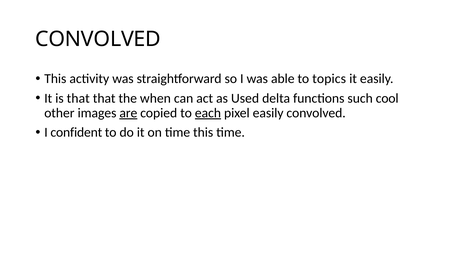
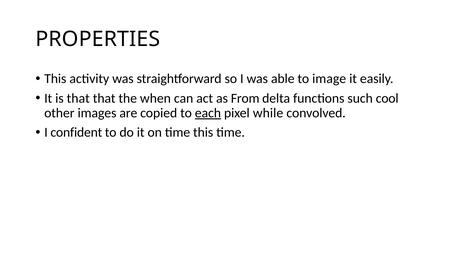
CONVOLVED: CONVOLVED -> PROPERTIES (98, 39)
topics: topics -> image (329, 79)
Used: Used -> From (245, 98)
are underline: present -> none (128, 113)
pixel easily: easily -> while (268, 113)
